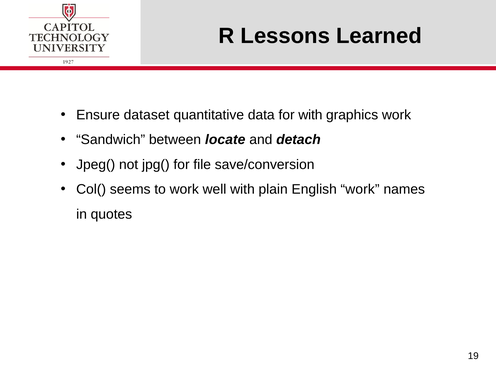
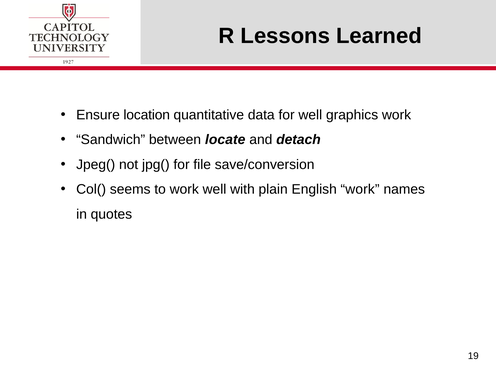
dataset: dataset -> location (147, 115)
for with: with -> well (310, 115)
